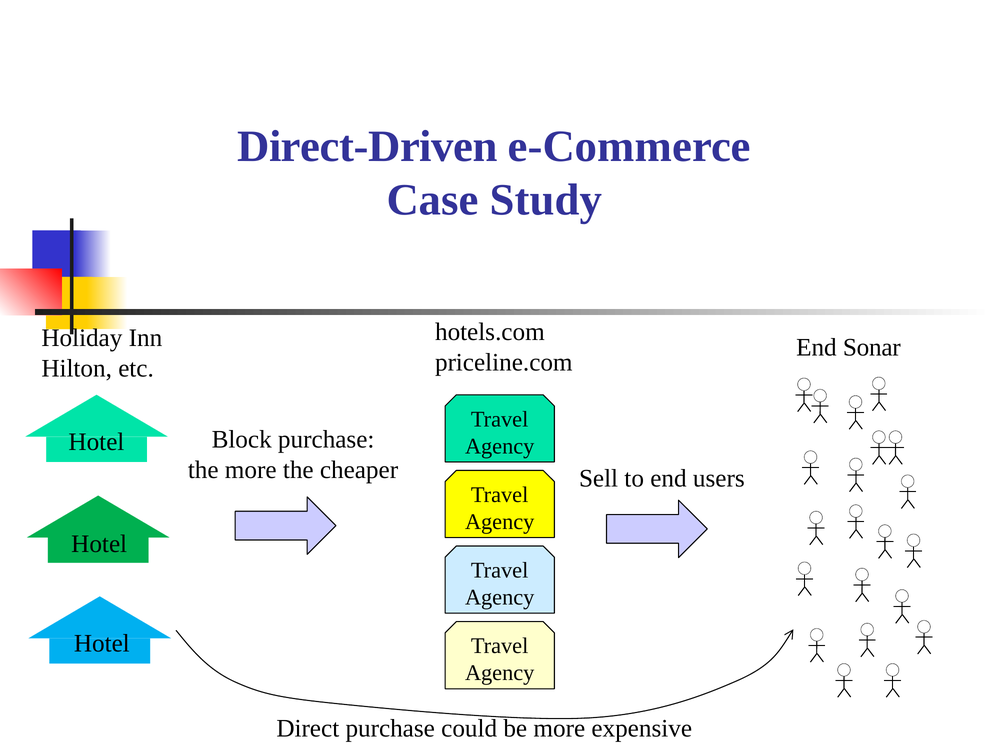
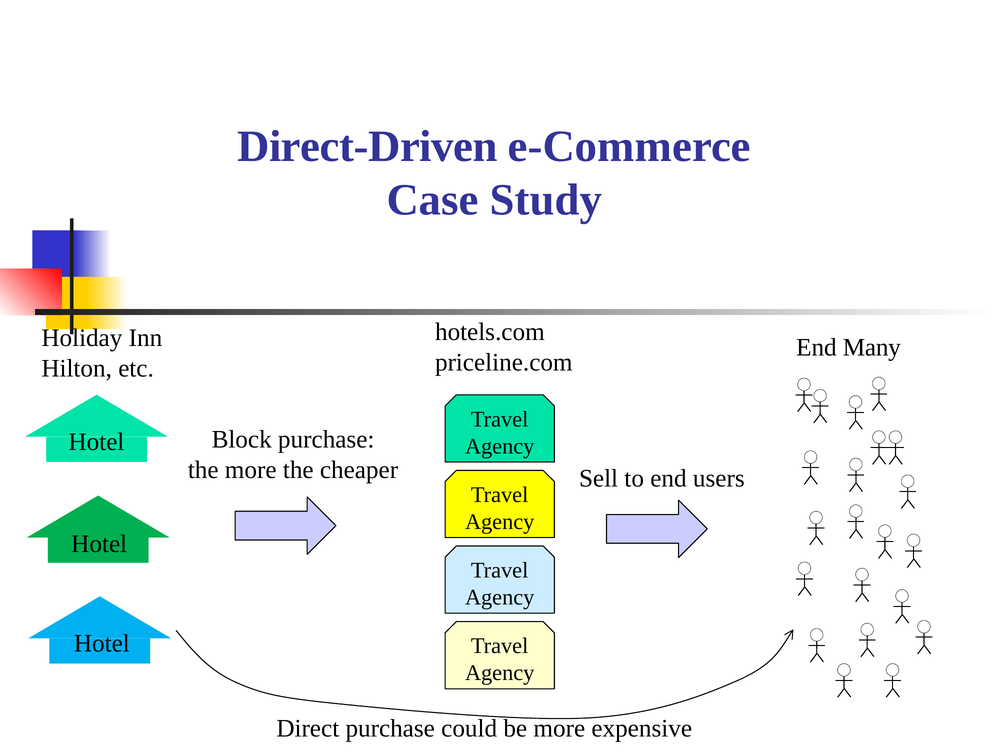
Sonar: Sonar -> Many (872, 348)
